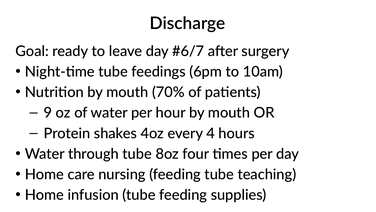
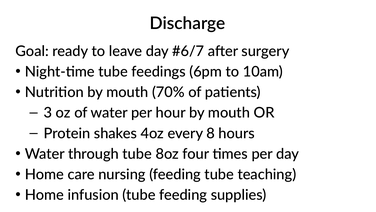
9: 9 -> 3 (48, 113)
4: 4 -> 8 (211, 133)
